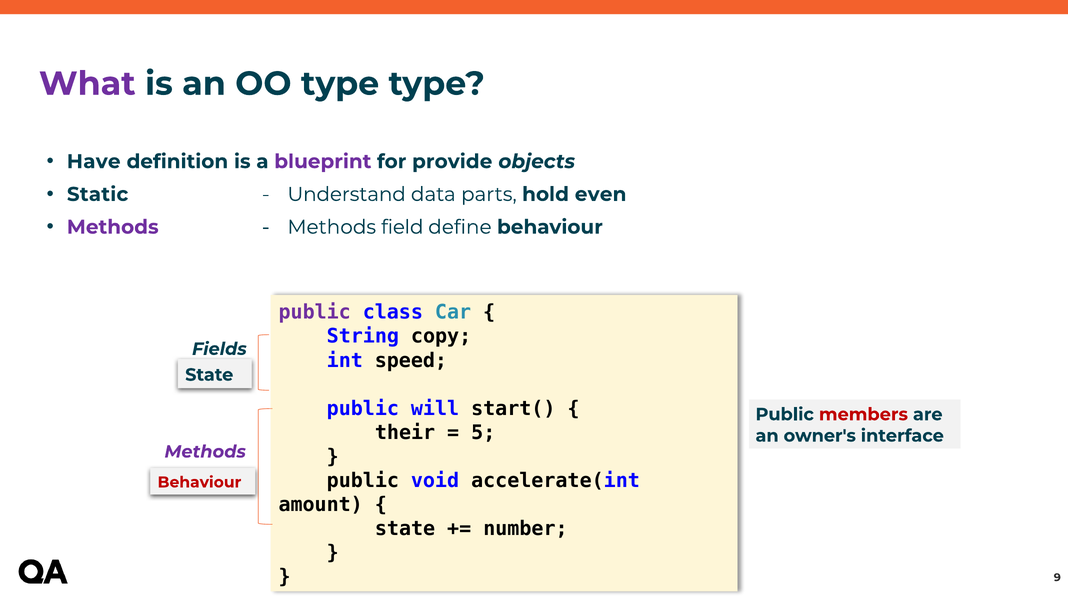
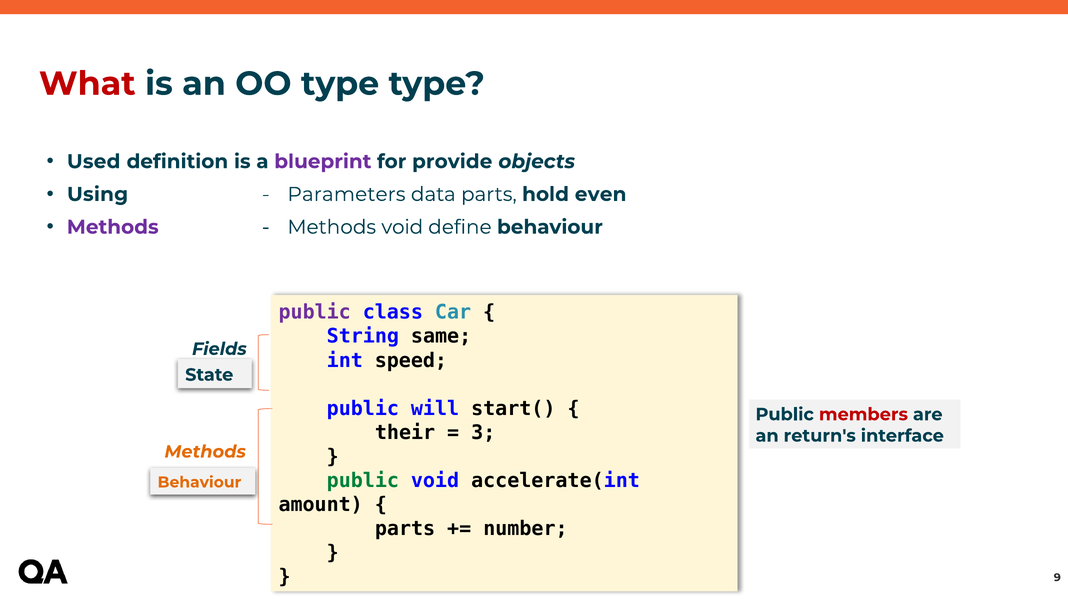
What colour: purple -> red (87, 84)
Have: Have -> Used (94, 161)
Static: Static -> Using (98, 194)
Understand: Understand -> Parameters (347, 194)
Methods field: field -> void (402, 227)
copy: copy -> same (441, 336)
5: 5 -> 3 (483, 432)
owner's: owner's -> return's (820, 436)
Methods colour: purple -> orange (205, 452)
public colour: black -> green (363, 480)
Behaviour colour: red -> orange (199, 482)
state: state -> parts (405, 528)
